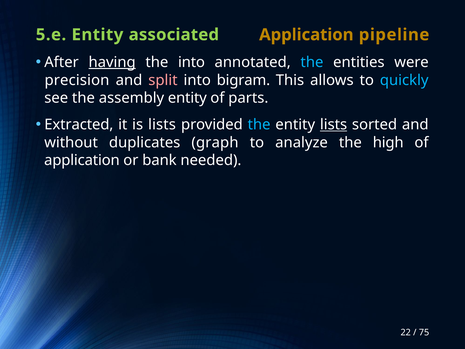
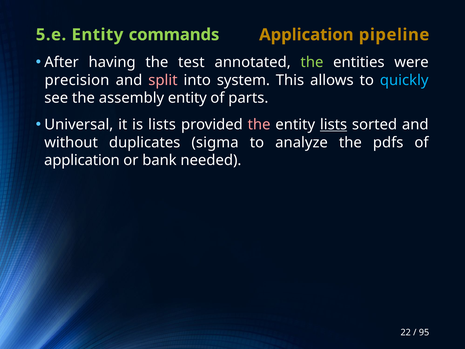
associated: associated -> commands (174, 35)
having underline: present -> none (112, 62)
the into: into -> test (191, 62)
the colour: light blue -> light green (312, 62)
bigram: bigram -> system (243, 80)
Extracted: Extracted -> Universal (79, 124)
the colour: light blue -> pink (259, 124)
graph: graph -> sigma (215, 142)
high: high -> pdfs (388, 142)
75: 75 -> 95 (424, 332)
